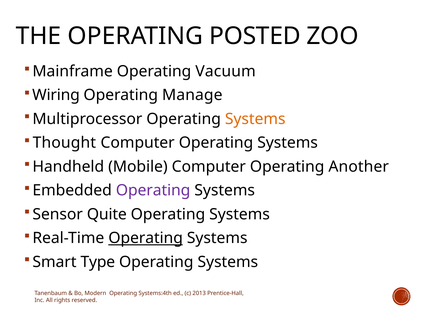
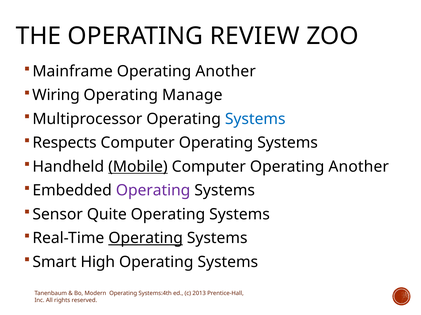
POSTED: POSTED -> REVIEW (255, 36)
Mainframe Operating Vacuum: Vacuum -> Another (226, 71)
Systems colour: orange -> blue (255, 119)
Thought: Thought -> Respects (65, 143)
Mobile underline: none -> present (138, 167)
Type: Type -> High (98, 263)
